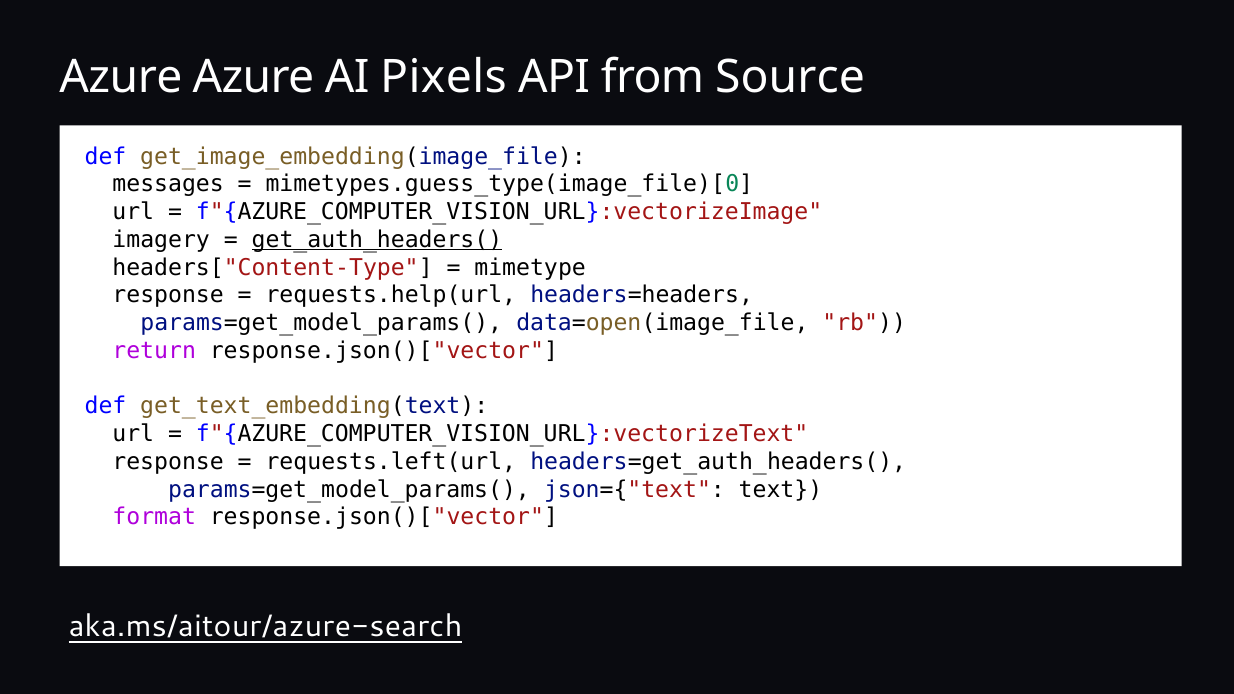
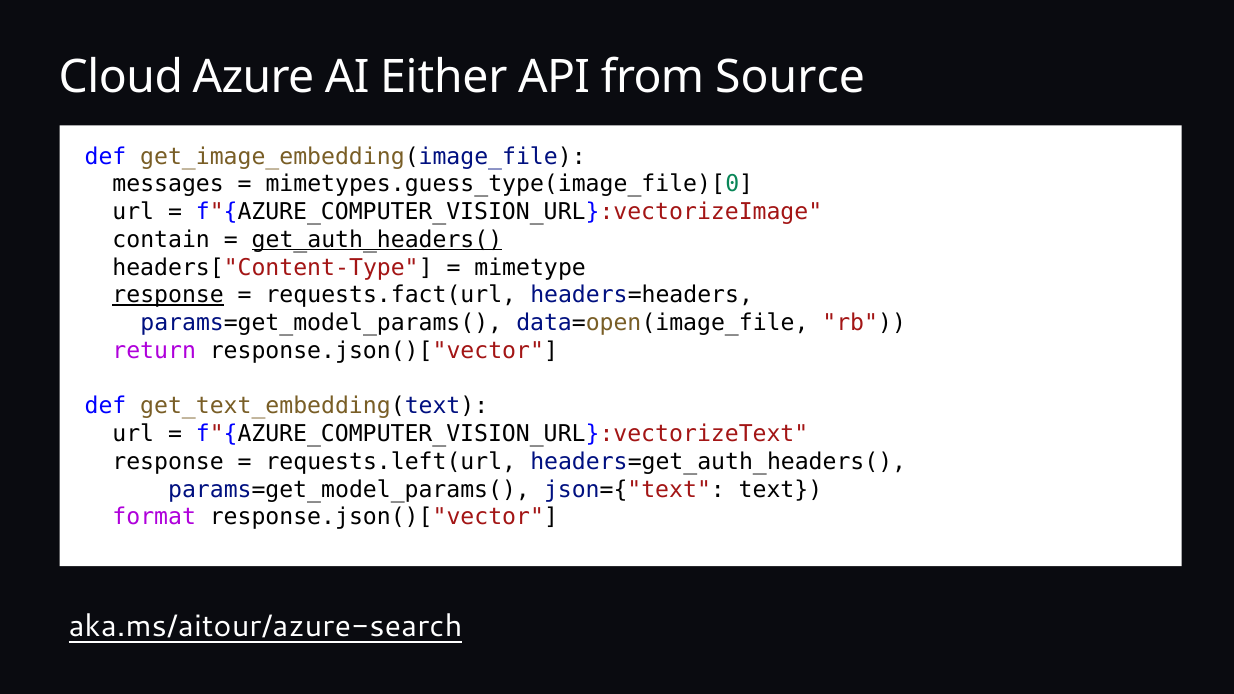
Azure: Azure -> Cloud (121, 77)
Pixels: Pixels -> Either (444, 77)
imagery: imagery -> contain (161, 240)
response underline: none -> present (168, 295)
requests.help(url: requests.help(url -> requests.fact(url (391, 295)
